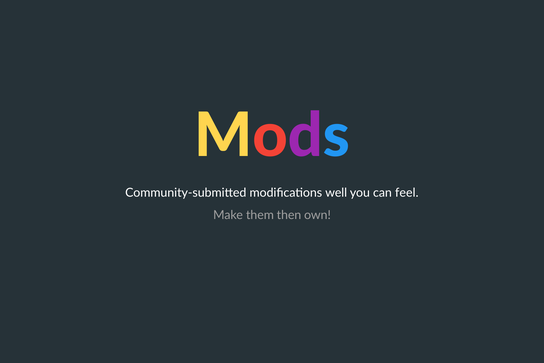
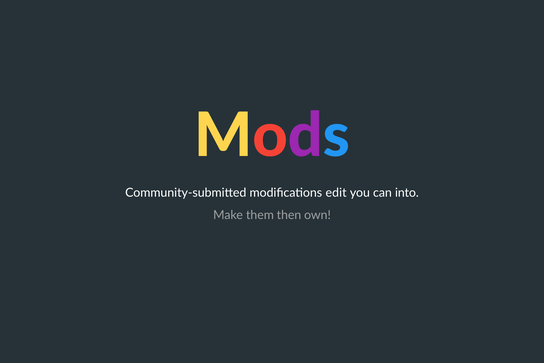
well: well -> edit (336, 193)
feel: feel -> into (407, 193)
